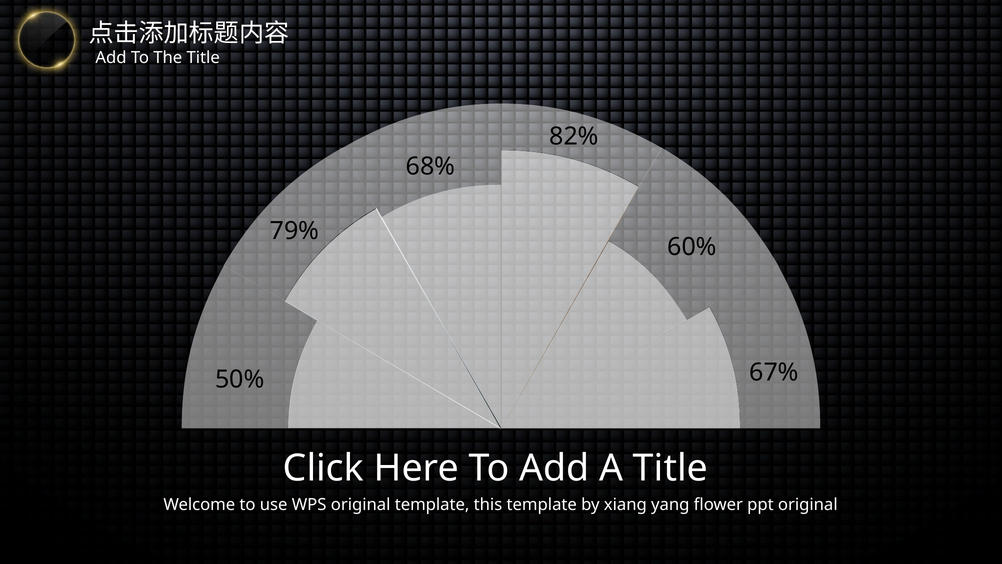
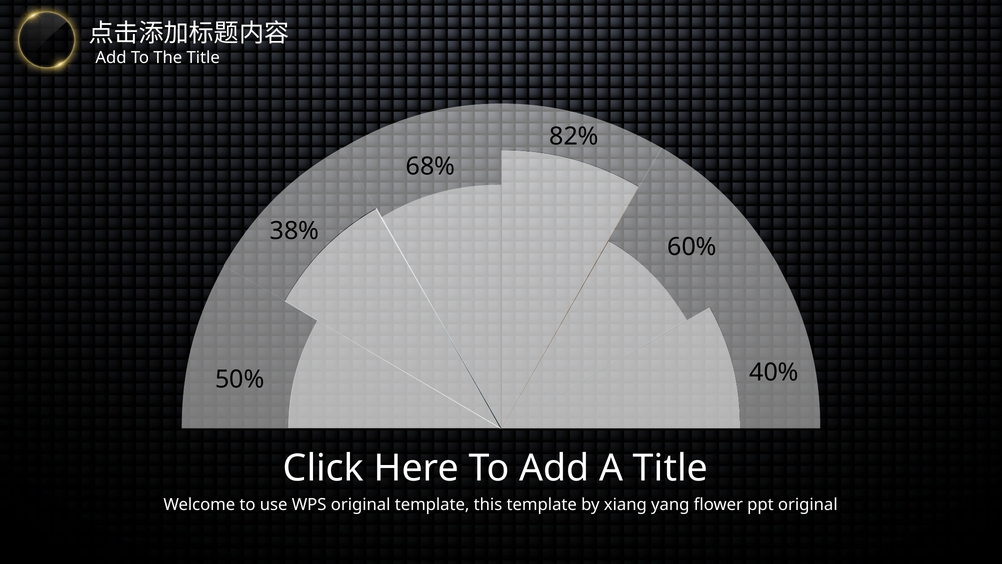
79%: 79% -> 38% (295, 231)
67%: 67% -> 40% (774, 372)
